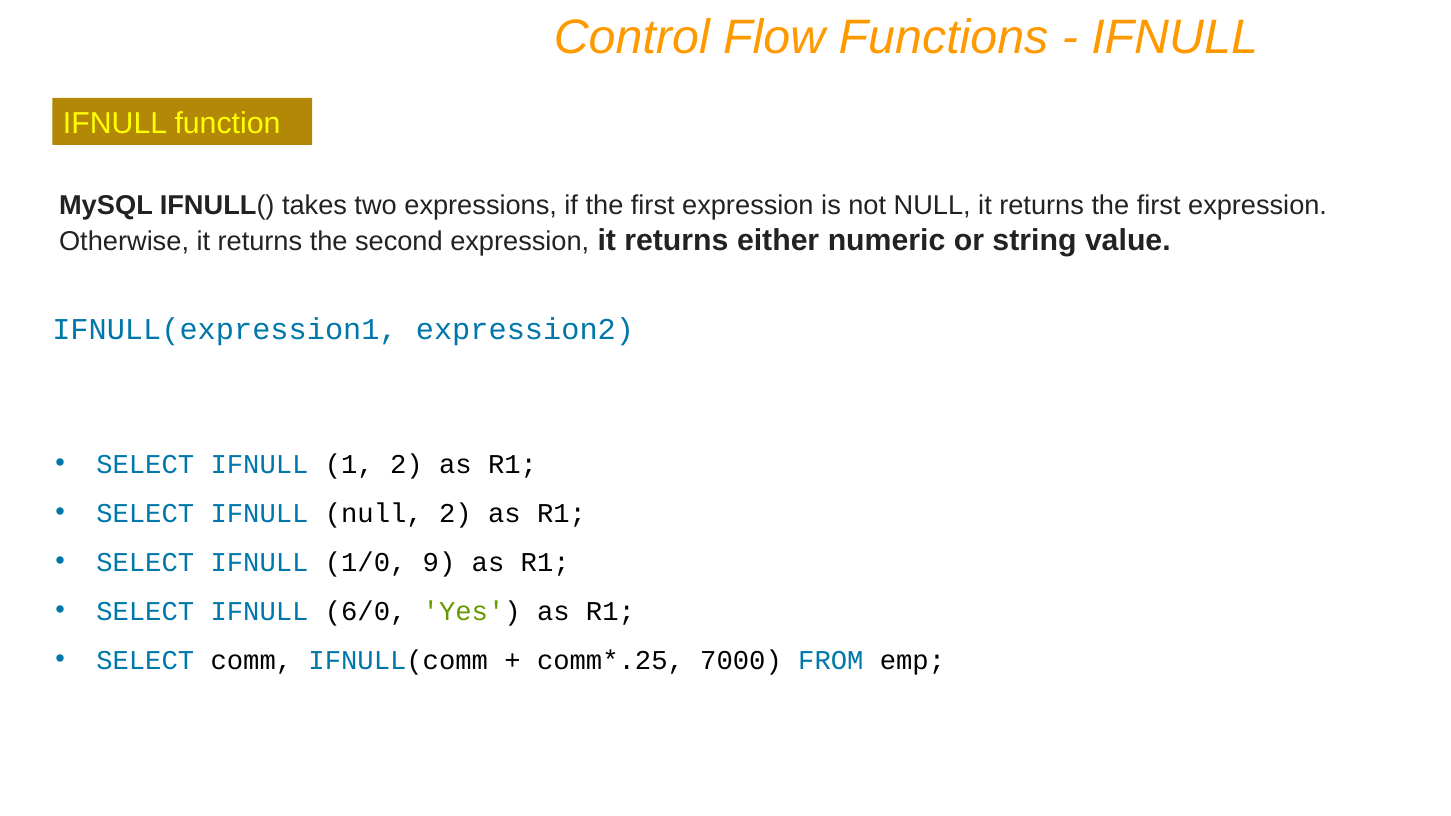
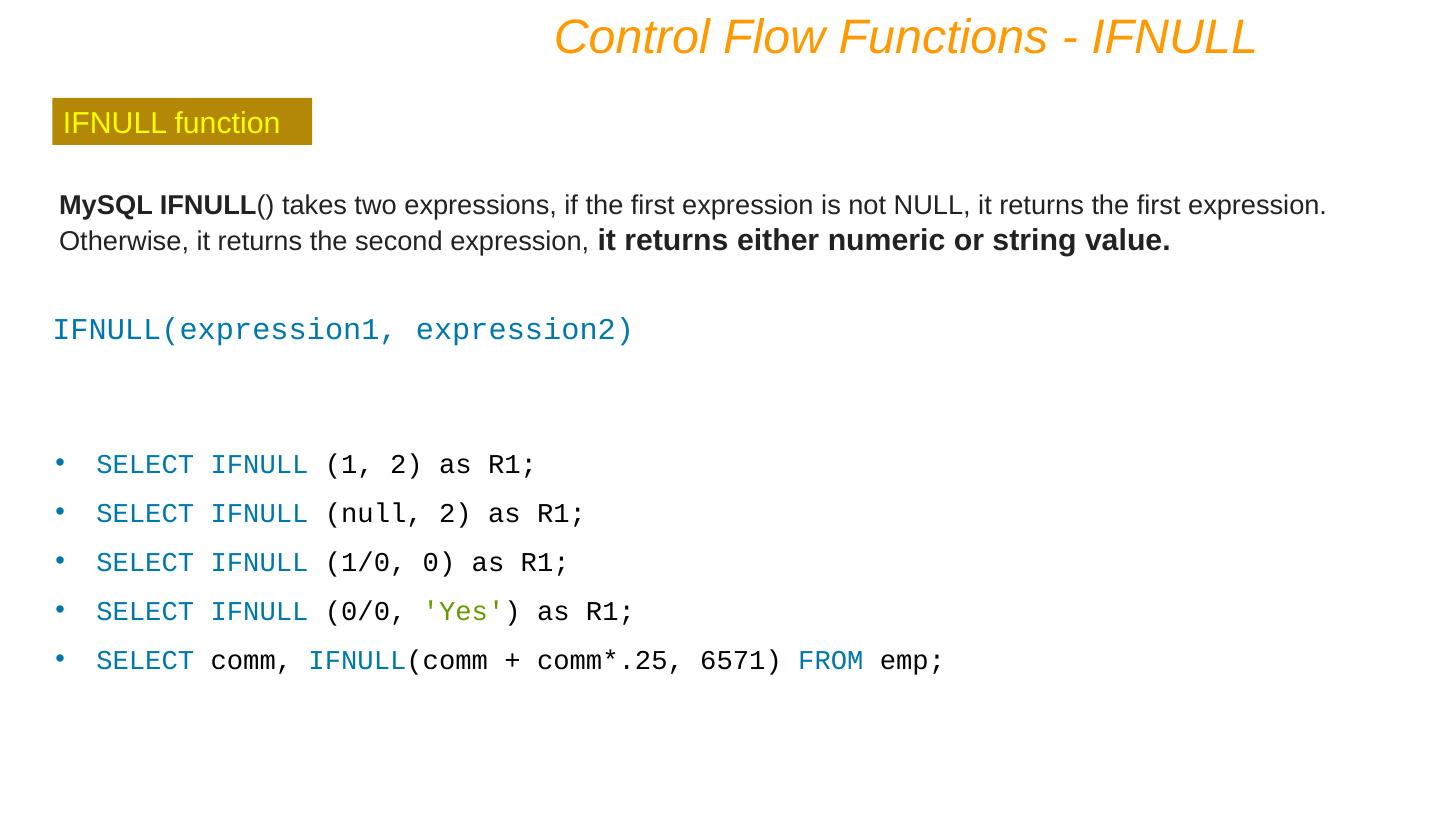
9: 9 -> 0 (439, 563)
6/0: 6/0 -> 0/0 (366, 611)
7000: 7000 -> 6571 (741, 660)
